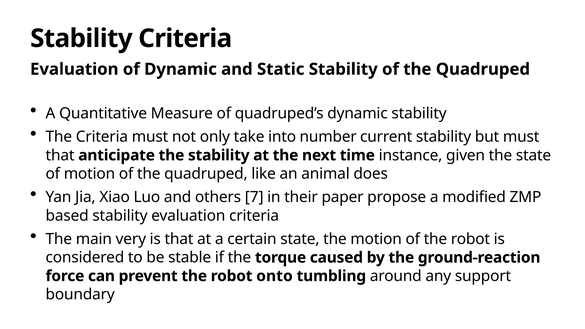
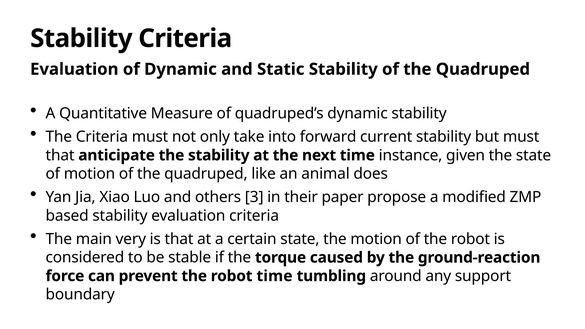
number: number -> forward (328, 137)
7: 7 -> 3 (254, 197)
robot onto: onto -> time (274, 276)
